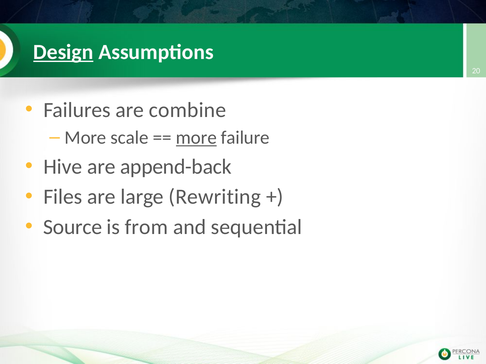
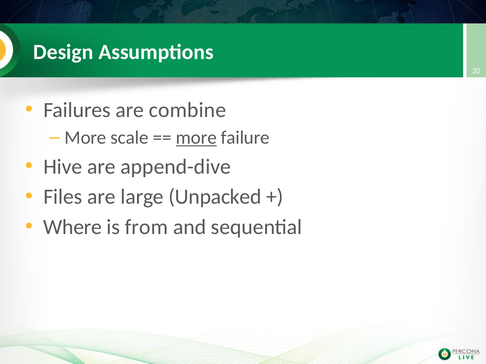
Design underline: present -> none (63, 52)
append-back: append-back -> append-dive (176, 167)
Rewriting: Rewriting -> Unpacked (215, 197)
Source: Source -> Where (73, 227)
